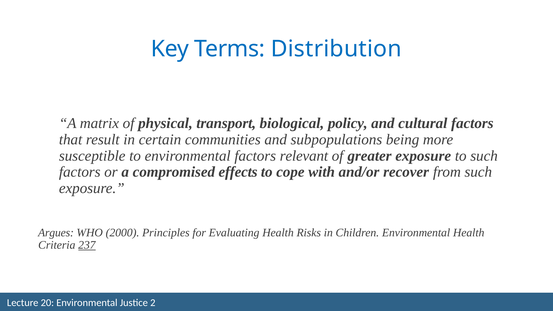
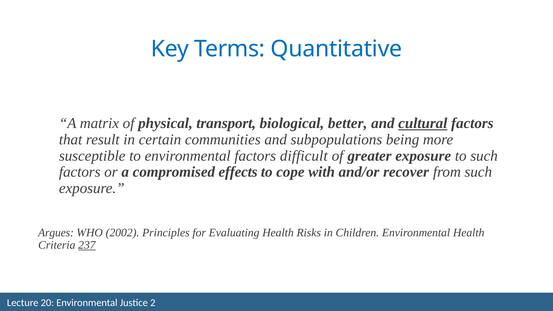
Distribution: Distribution -> Quantitative (336, 49)
policy: policy -> better (348, 123)
cultural underline: none -> present (423, 123)
relevant: relevant -> difficult (304, 156)
2000: 2000 -> 2002 (123, 233)
